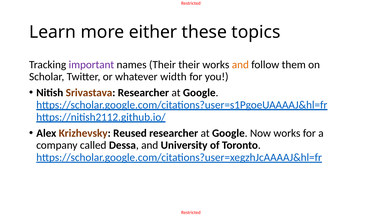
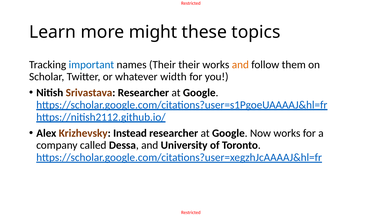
either: either -> might (153, 32)
important colour: purple -> blue (91, 65)
Reused: Reused -> Instead (130, 133)
